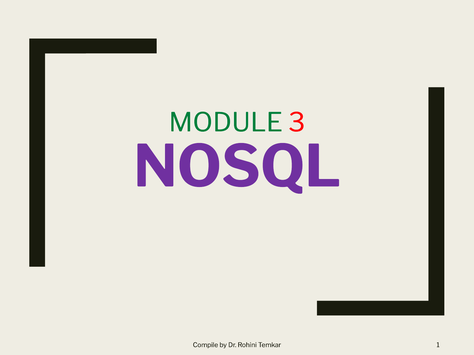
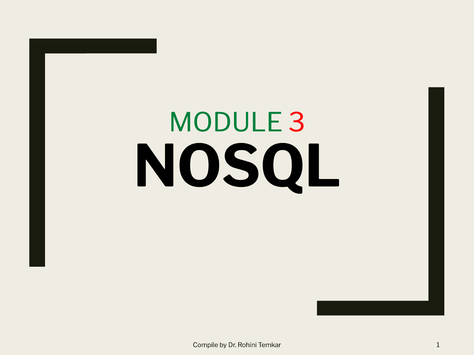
NOSQL colour: purple -> black (237, 168)
